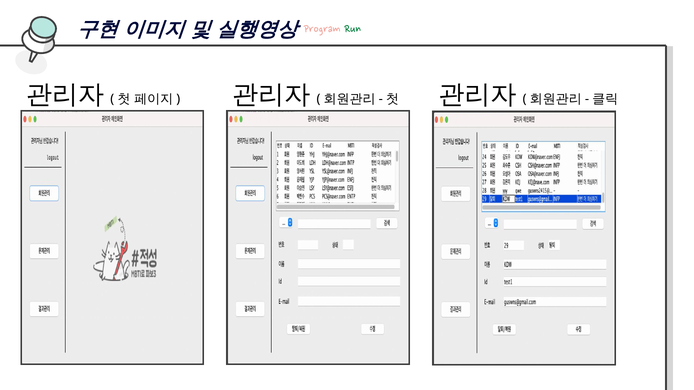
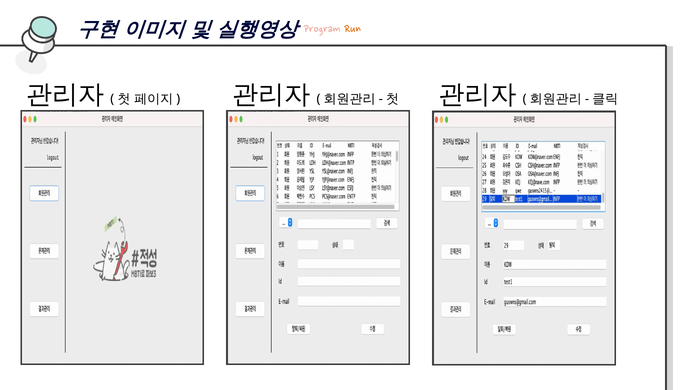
Run colour: green -> orange (353, 30)
